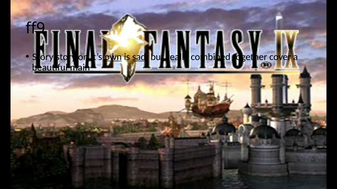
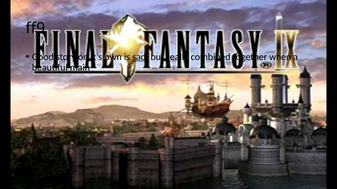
Story: Story -> Good (43, 57)
own underline: present -> none (113, 57)
cover: cover -> when (280, 57)
